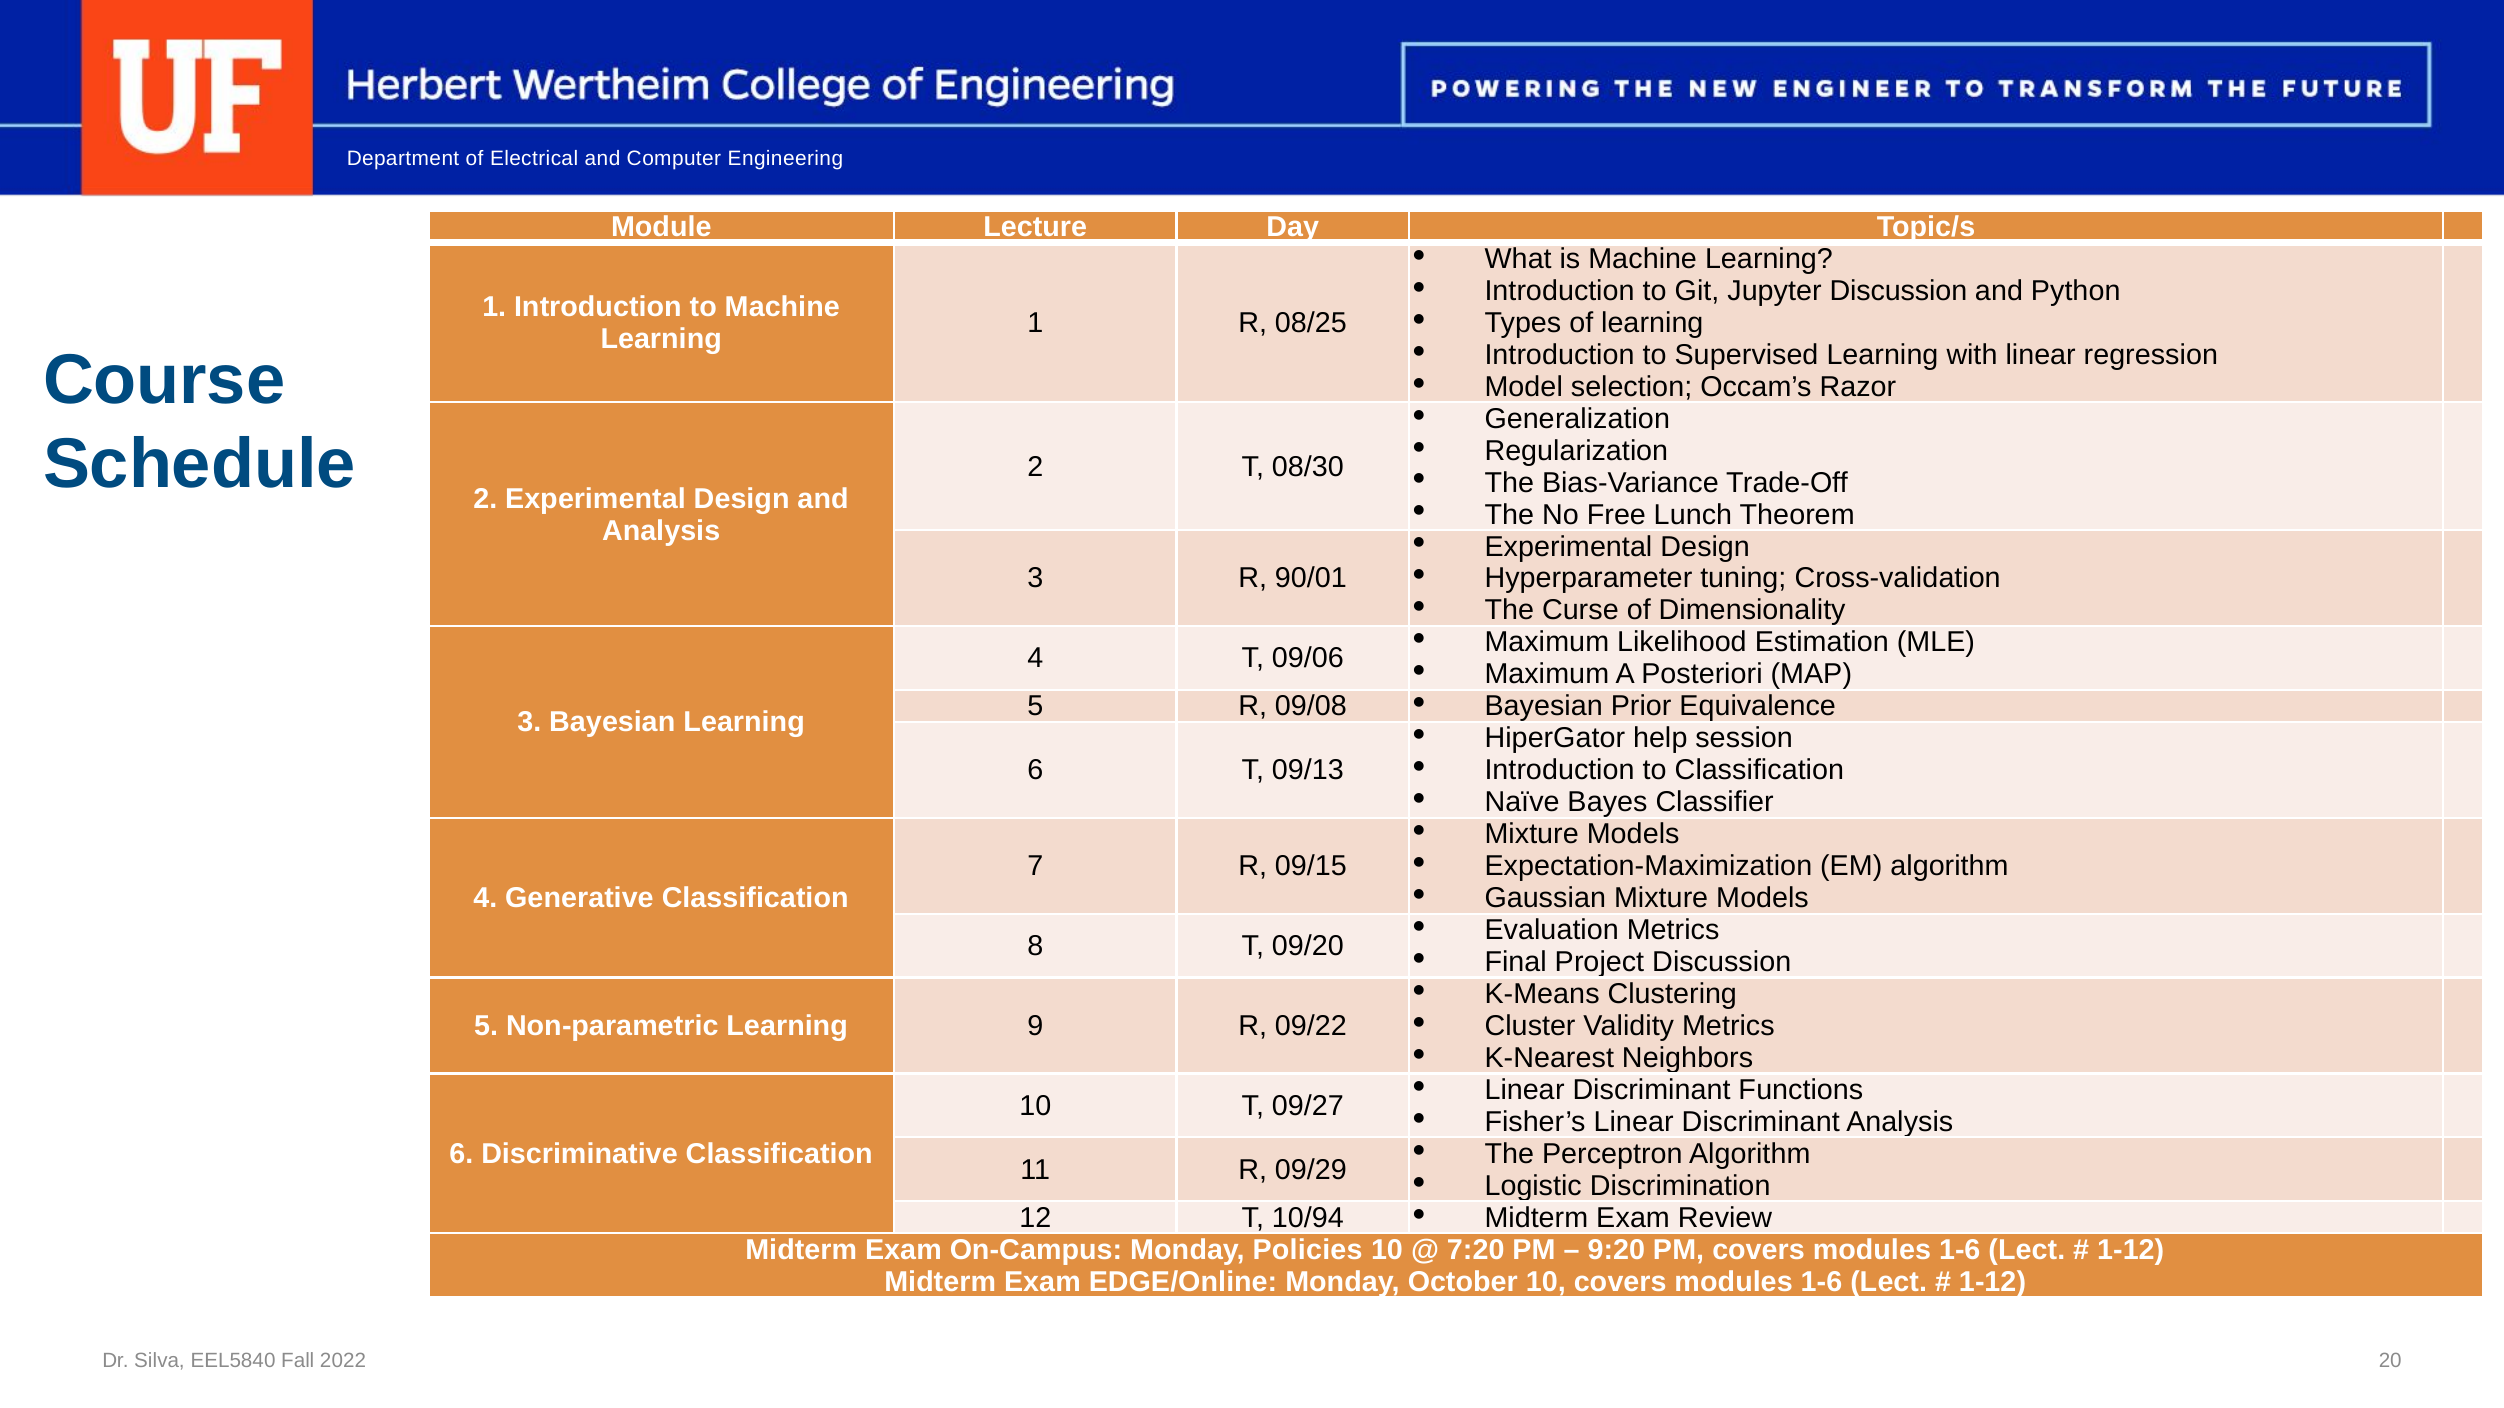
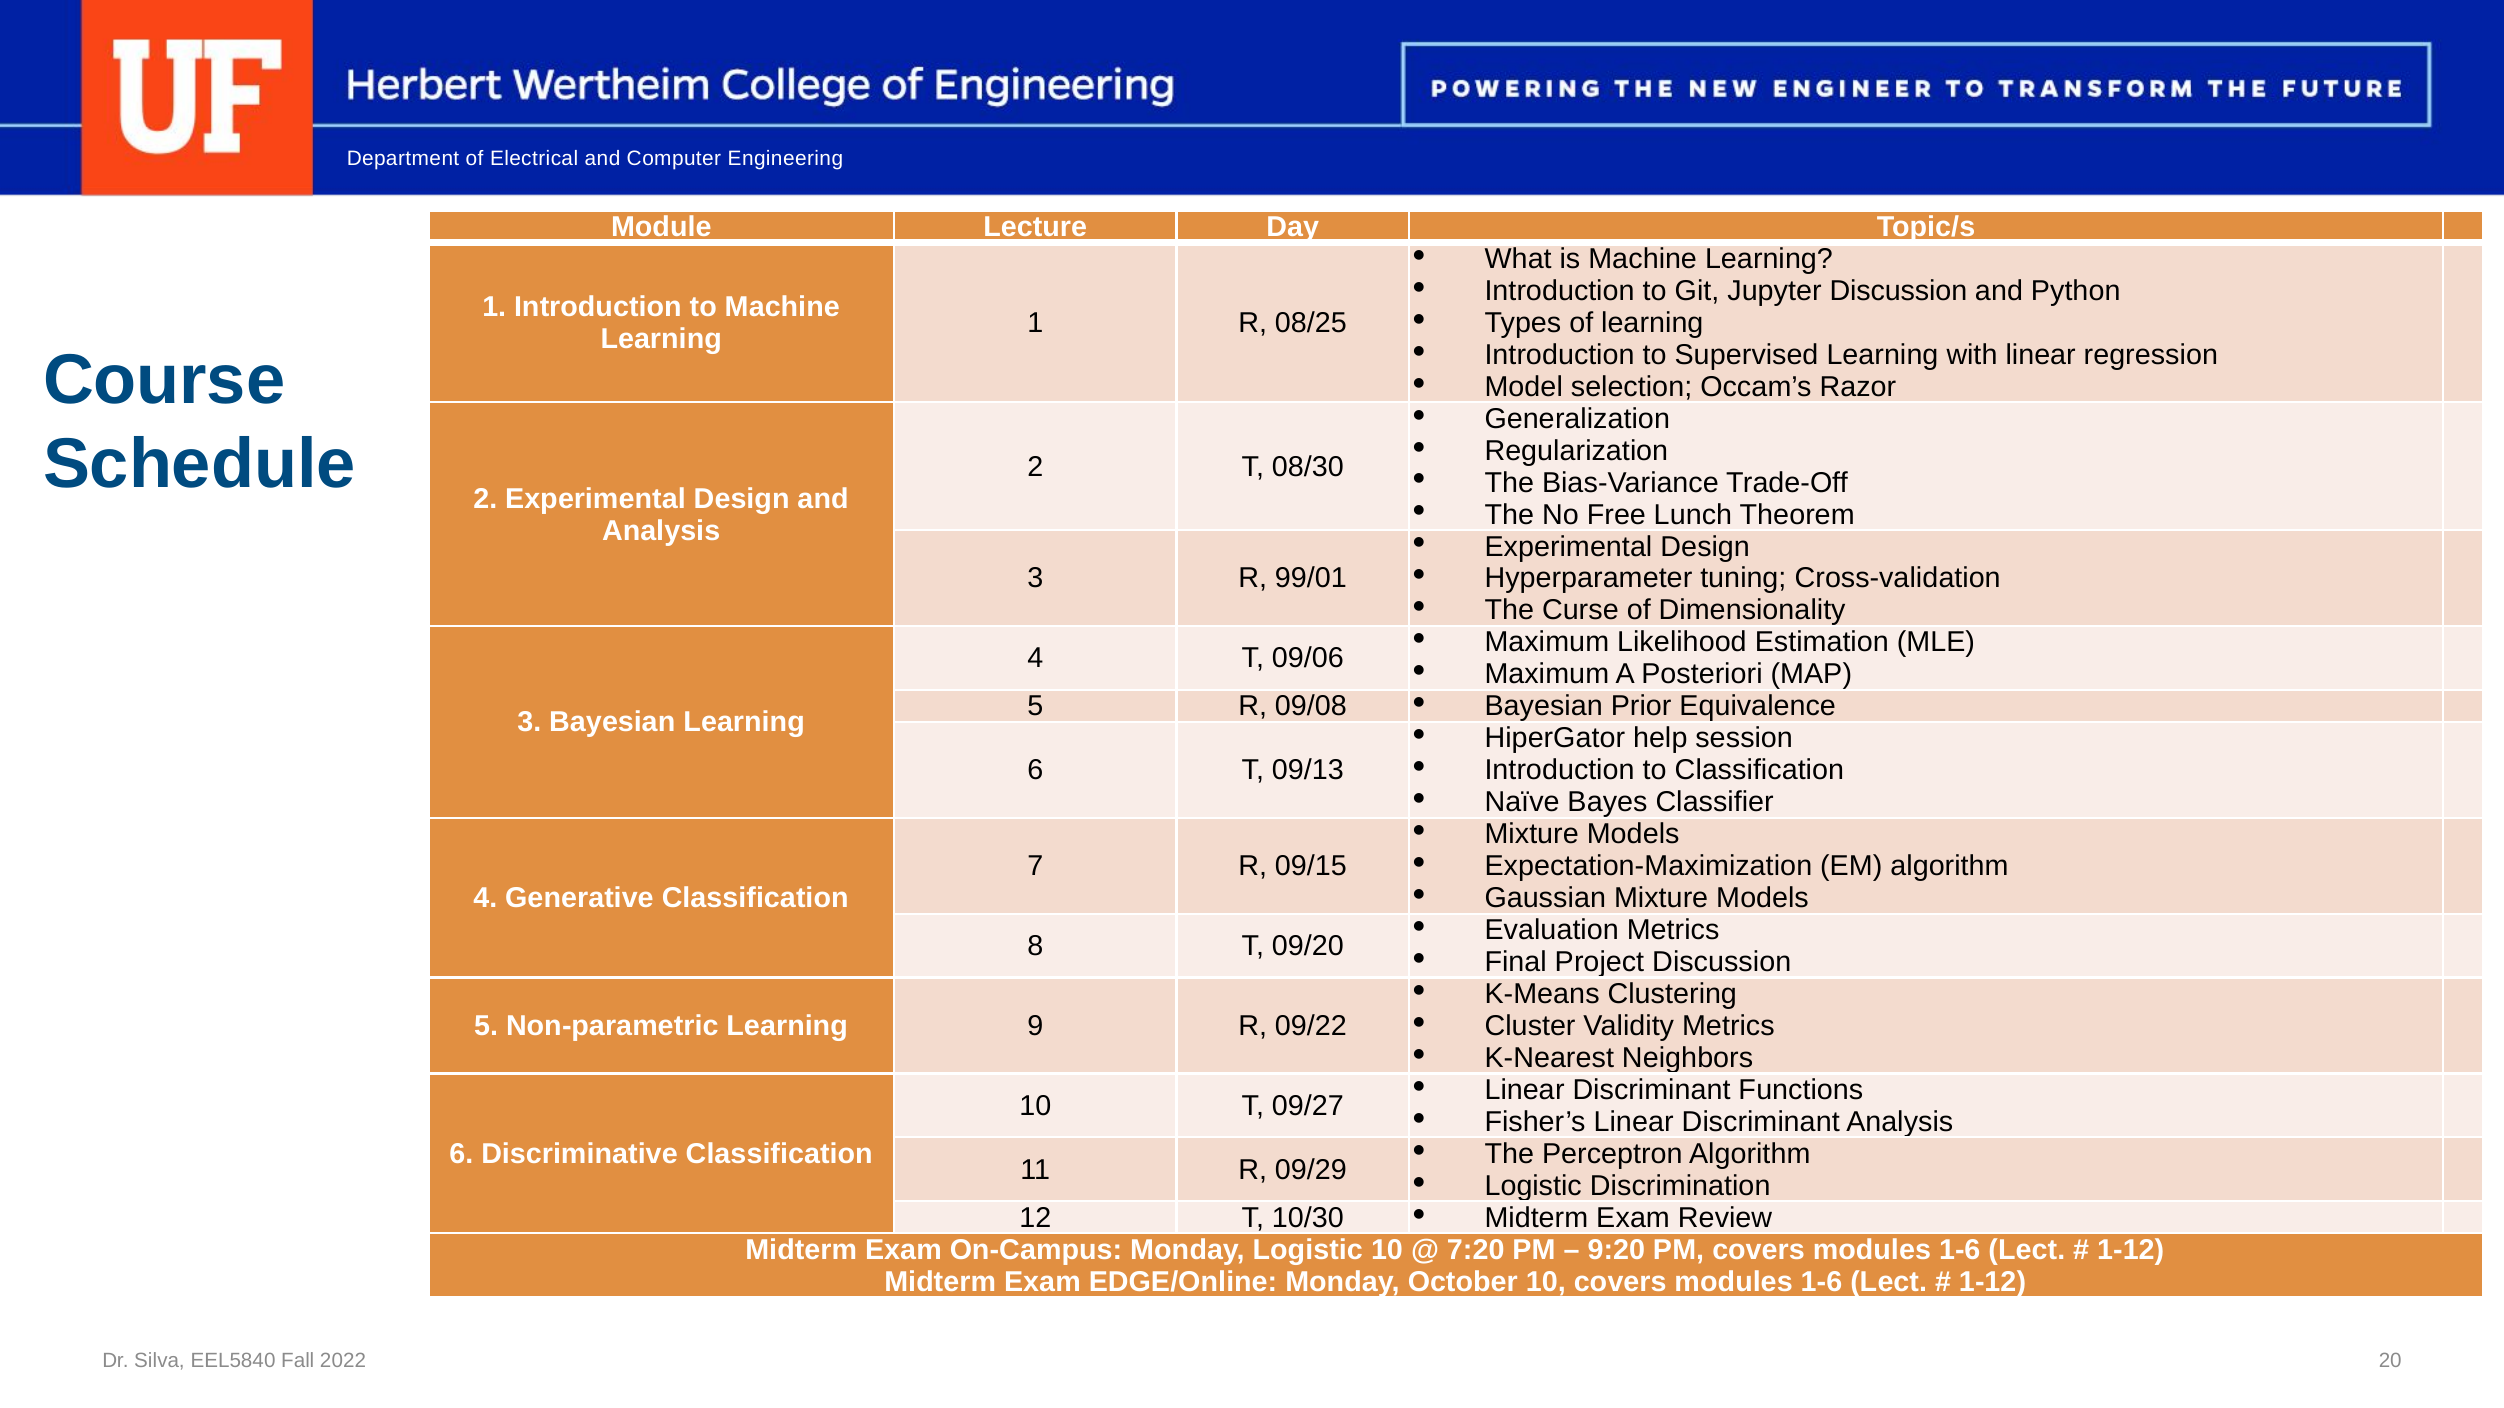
90/01: 90/01 -> 99/01 (1311, 579)
10/94: 10/94 -> 10/30 (1308, 1218)
Monday Policies: Policies -> Logistic (1308, 1250)
